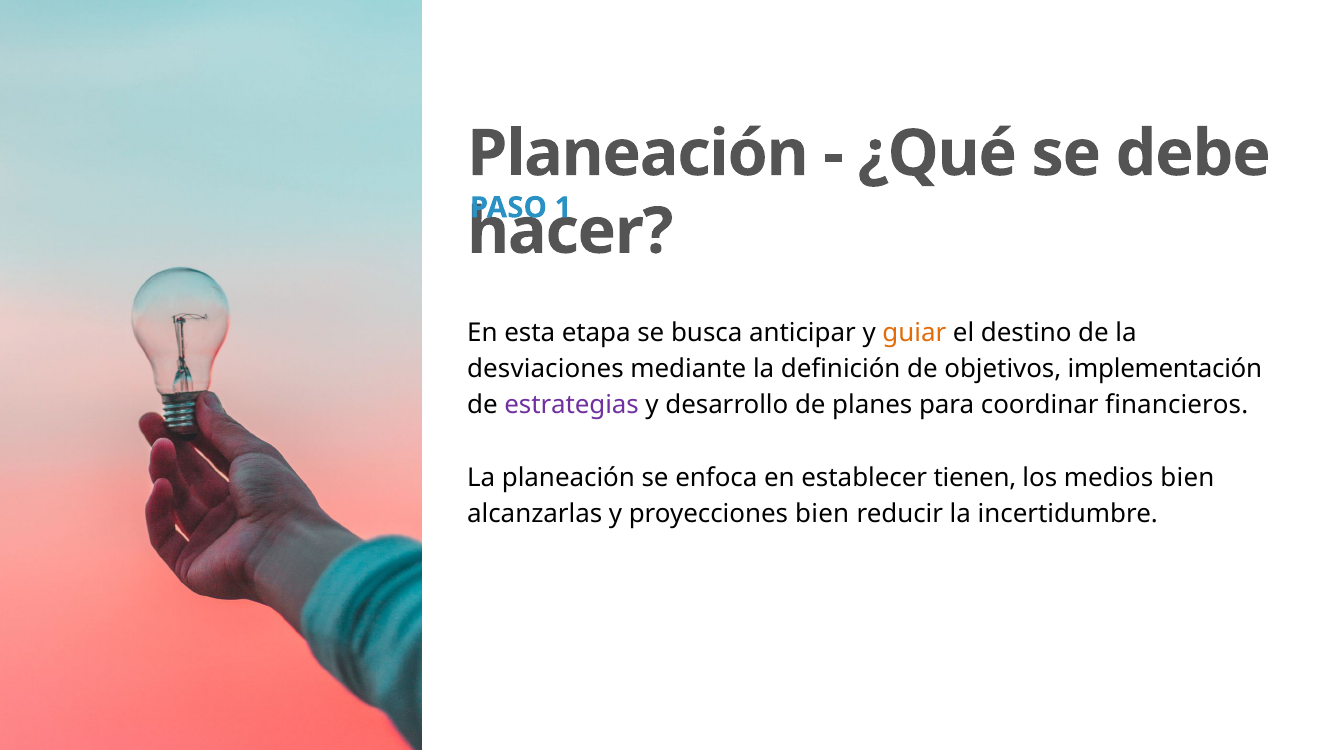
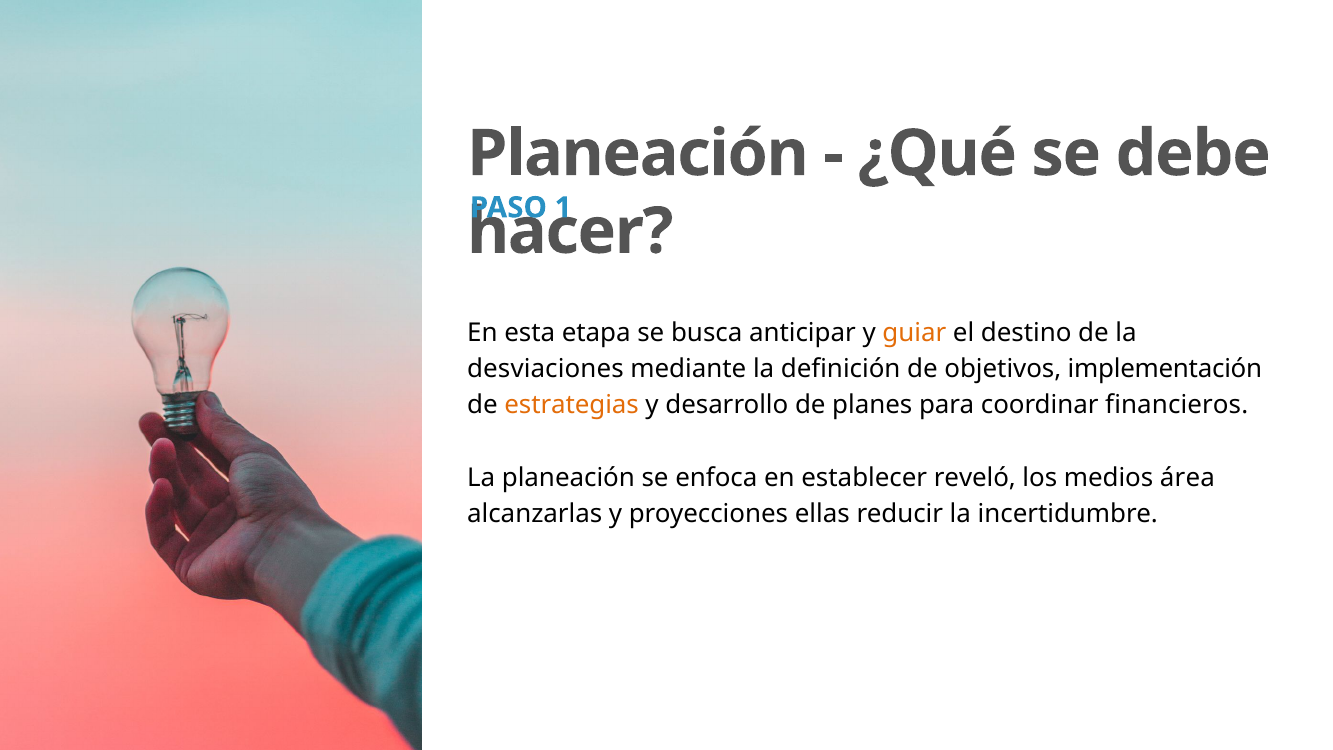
estrategias colour: purple -> orange (572, 405)
tienen: tienen -> reveló (975, 478)
medios bien: bien -> área (1187, 478)
proyecciones bien: bien -> ellas (822, 514)
